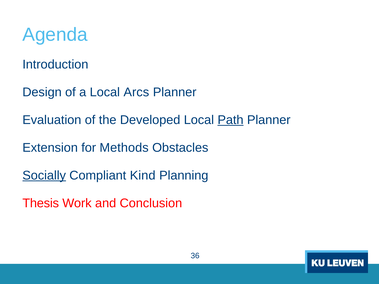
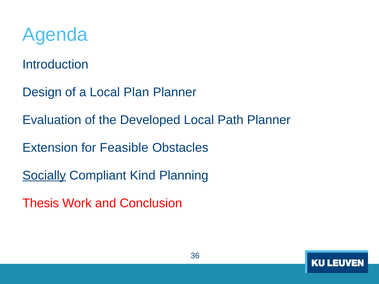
Arcs: Arcs -> Plan (136, 92)
Path underline: present -> none (231, 120)
Methods: Methods -> Feasible (124, 148)
